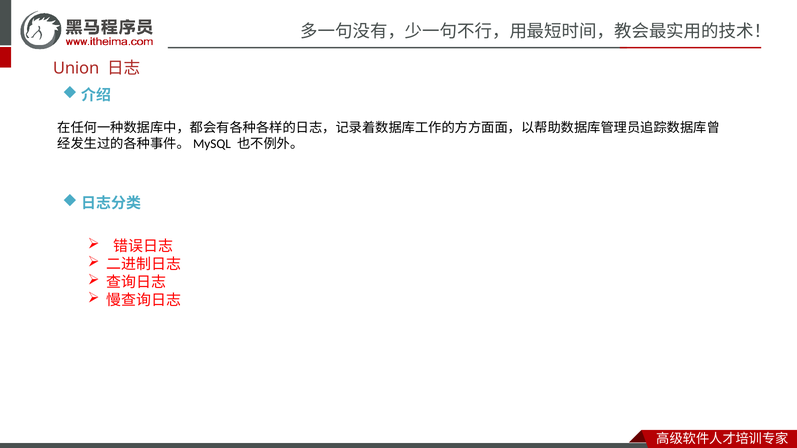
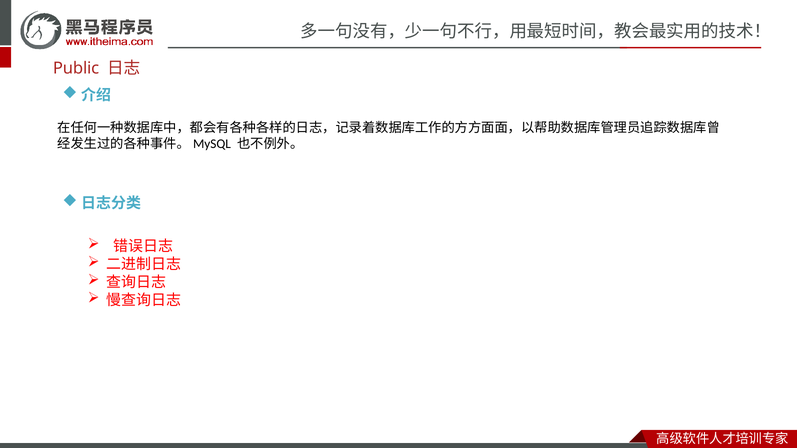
Union: Union -> Public (76, 68)
